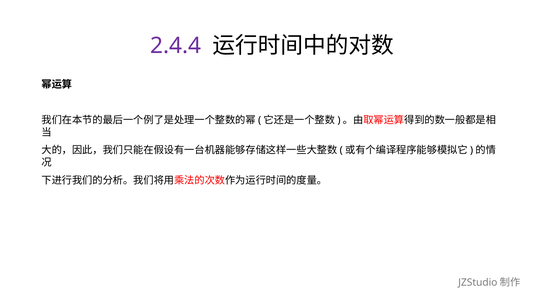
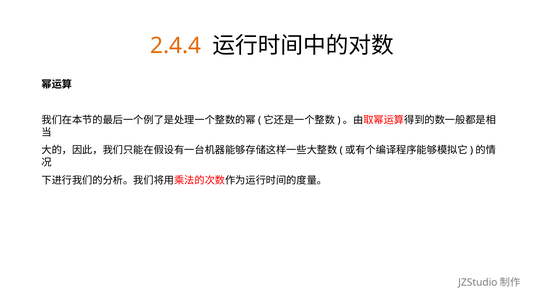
2.4.4 colour: purple -> orange (176, 46)
